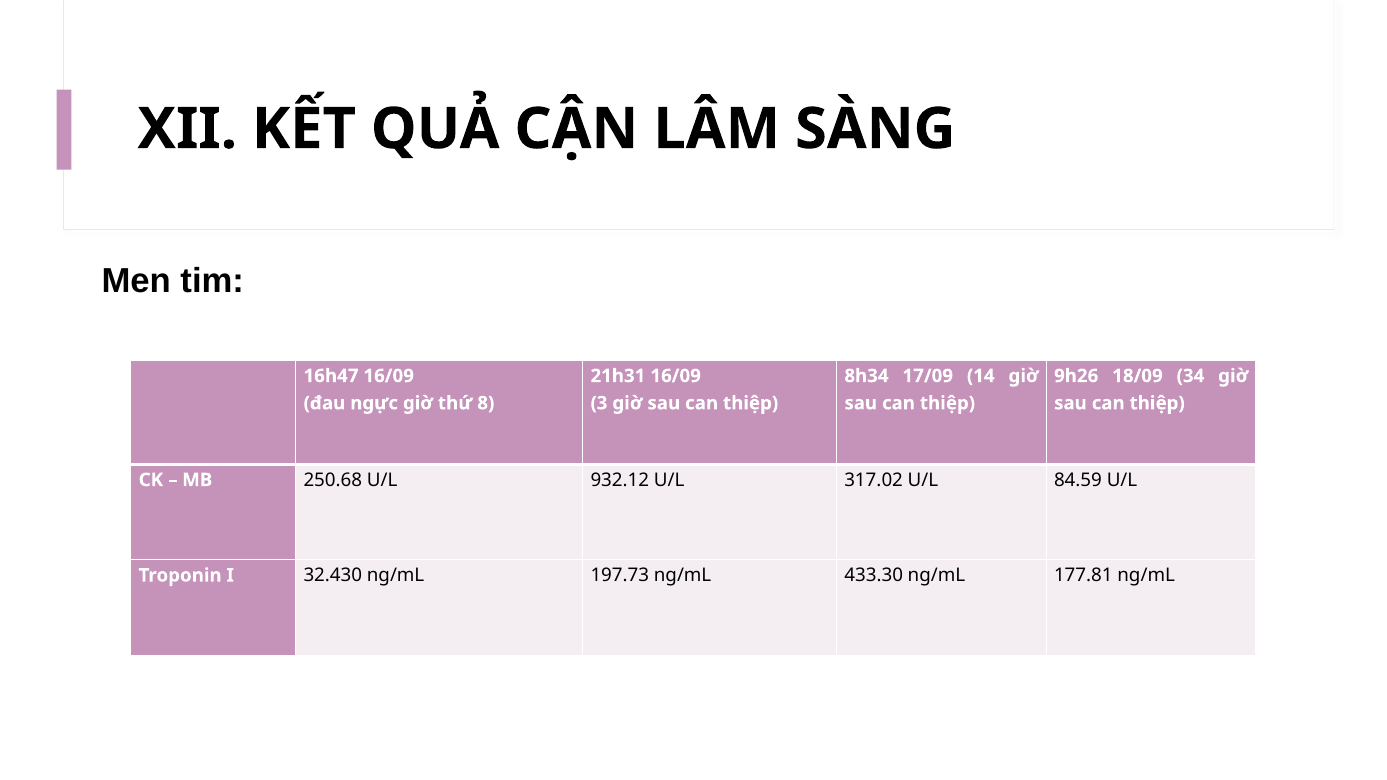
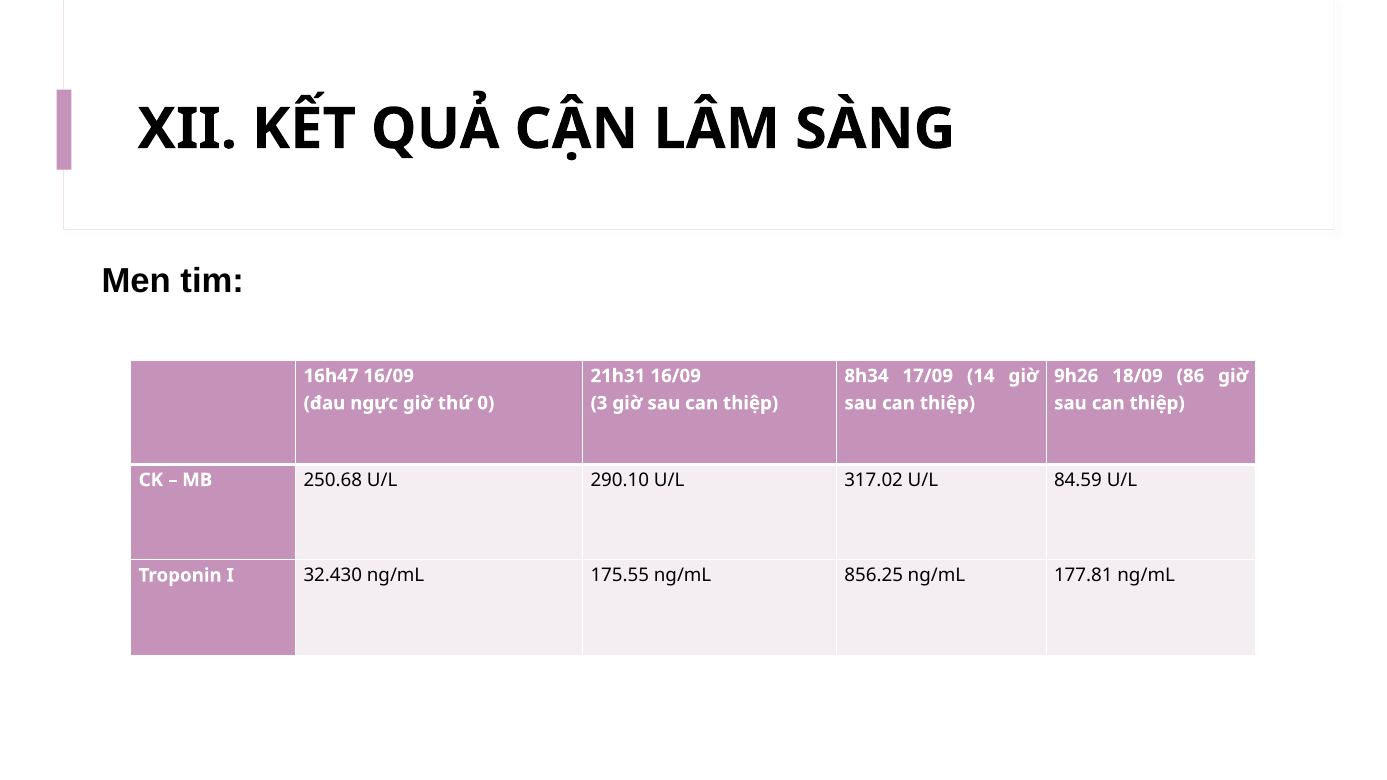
34: 34 -> 86 (1190, 376)
8: 8 -> 0 (486, 403)
932.12: 932.12 -> 290.10 (620, 480)
197.73: 197.73 -> 175.55 (620, 575)
433.30: 433.30 -> 856.25 (874, 575)
